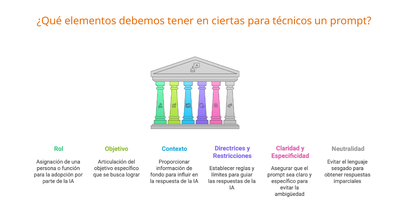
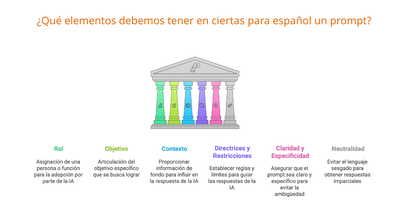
técnicos: técnicos -> español (292, 21)
